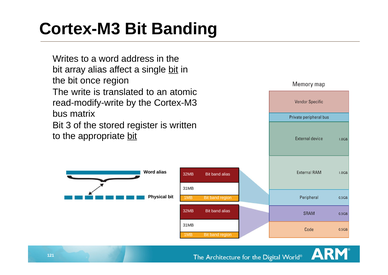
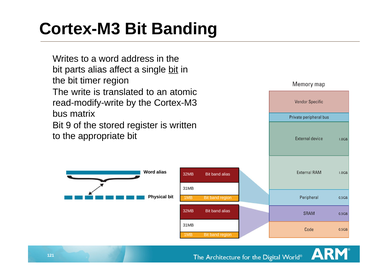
array: array -> parts (75, 69)
once: once -> timer (90, 80)
3: 3 -> 9 (68, 125)
bit underline: present -> none (132, 136)
